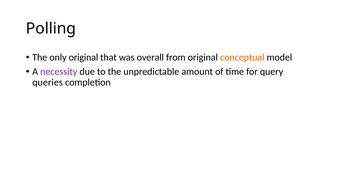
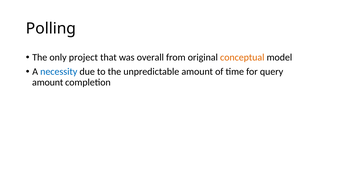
only original: original -> project (83, 57)
necessity colour: purple -> blue (59, 72)
queries: queries -> amount (48, 82)
